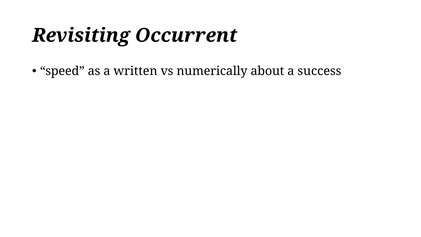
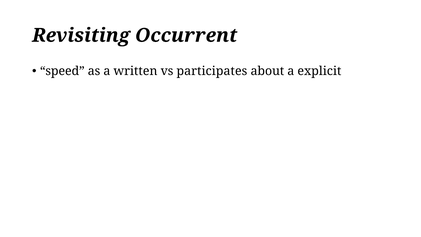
numerically: numerically -> participates (212, 71)
success: success -> explicit (319, 71)
